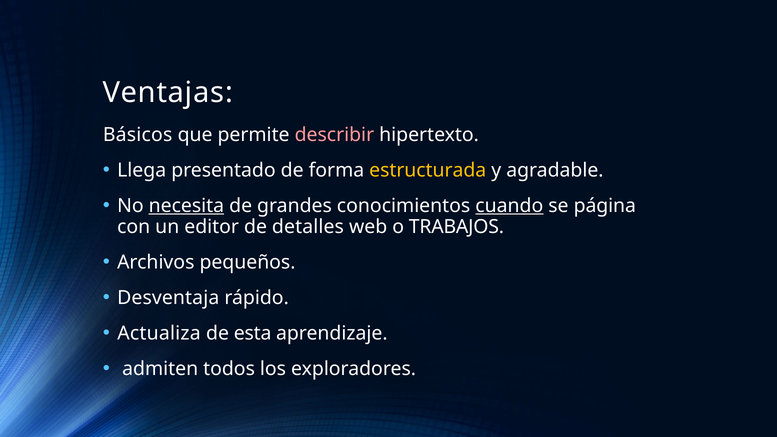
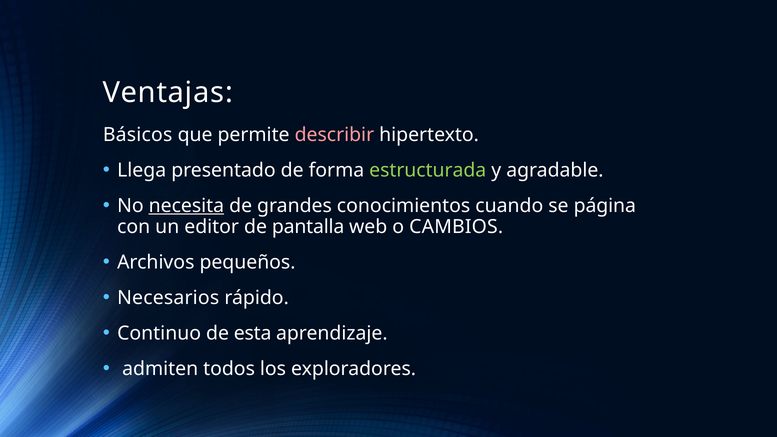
estructurada colour: yellow -> light green (428, 170)
cuando underline: present -> none (509, 206)
detalles: detalles -> pantalla (308, 227)
TRABAJOS: TRABAJOS -> CAMBIOS (456, 227)
Desventaja: Desventaja -> Necesarios (168, 298)
Actualiza: Actualiza -> Continuo (159, 333)
